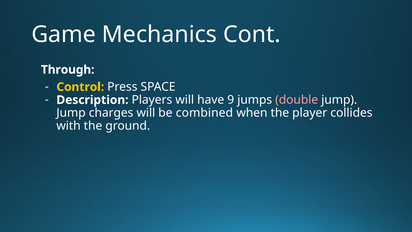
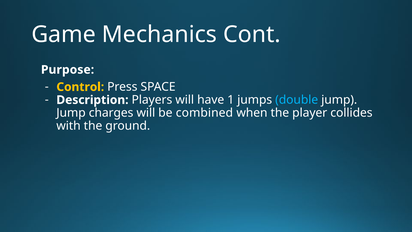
Through: Through -> Purpose (68, 70)
9: 9 -> 1 (231, 100)
double colour: pink -> light blue (297, 100)
